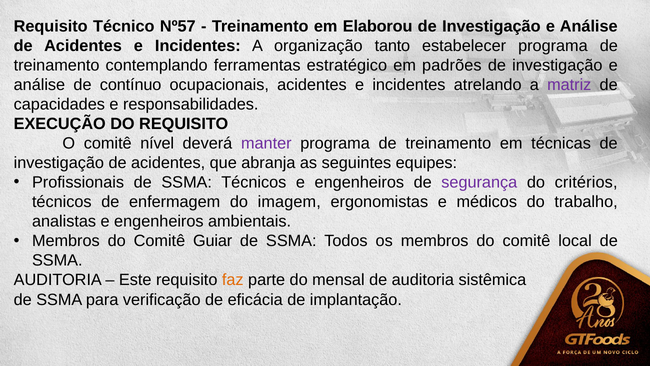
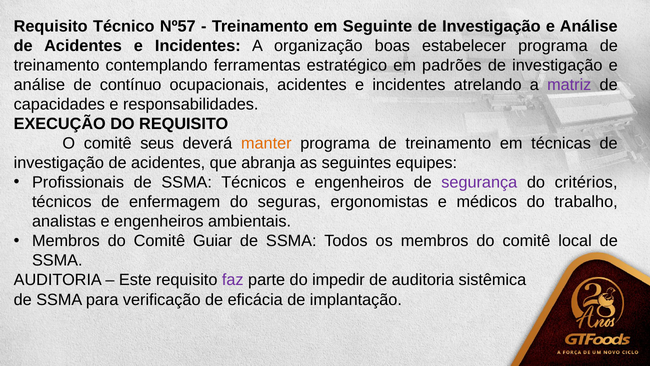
Elaborou: Elaborou -> Seguinte (378, 26)
tanto: tanto -> boas (392, 46)
nível: nível -> seus (157, 143)
manter colour: purple -> orange (266, 143)
imagem: imagem -> seguras (289, 202)
faz colour: orange -> purple (233, 280)
mensal: mensal -> impedir (338, 280)
